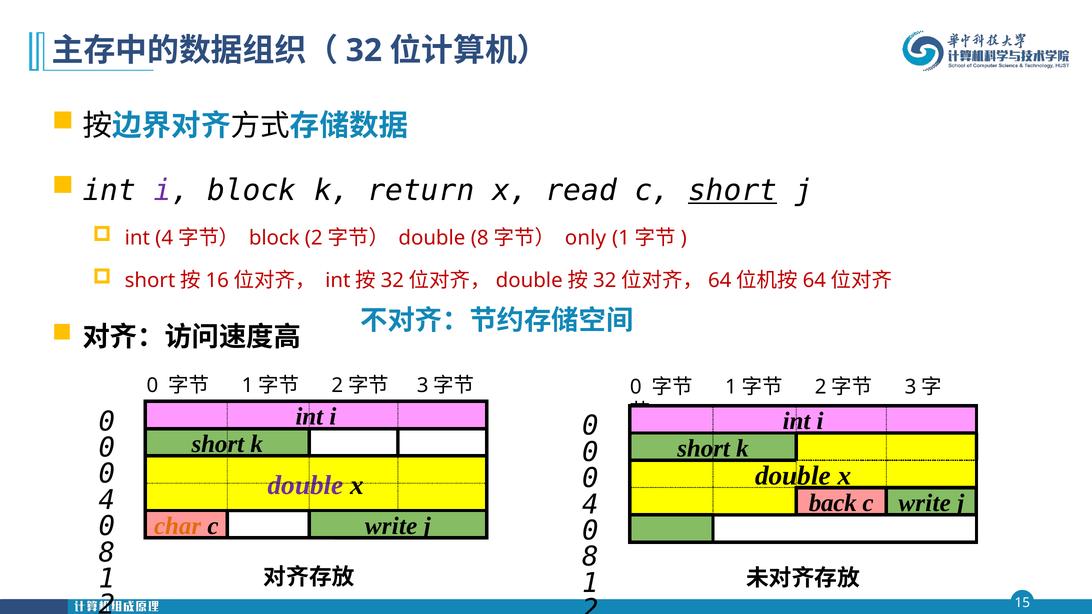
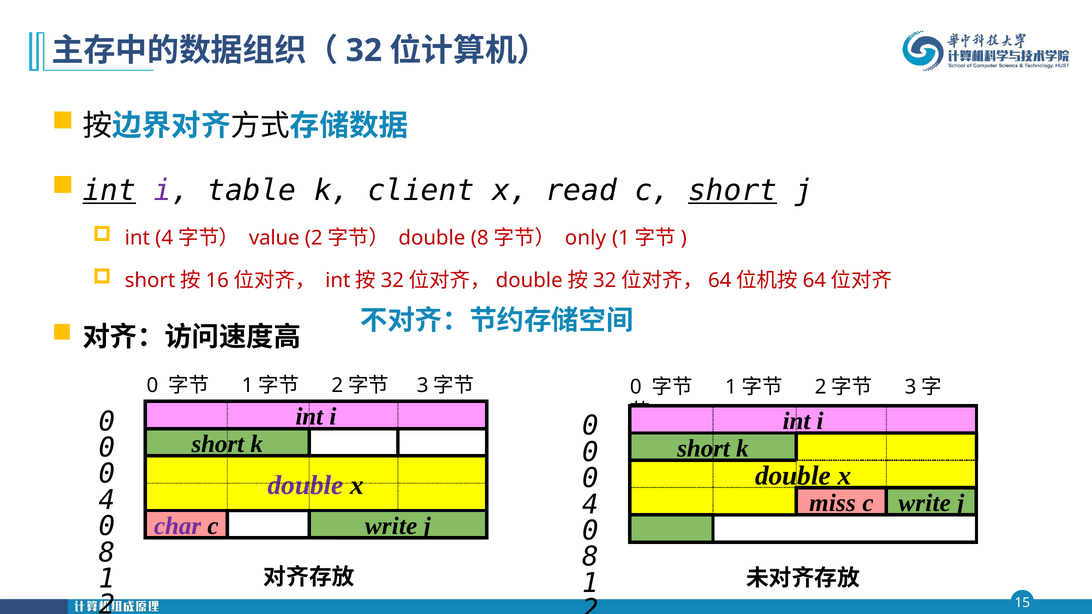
int underline: none -> present (109, 191)
i block: block -> table (252, 191)
return: return -> client (421, 191)
block: block -> value (274, 238)
back: back -> miss (832, 503)
char colour: orange -> purple (178, 526)
